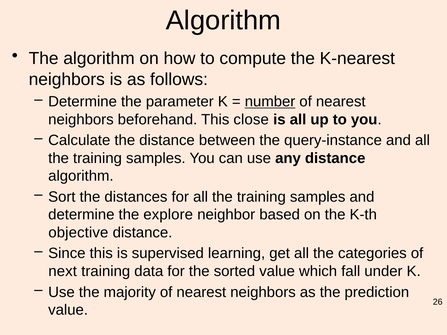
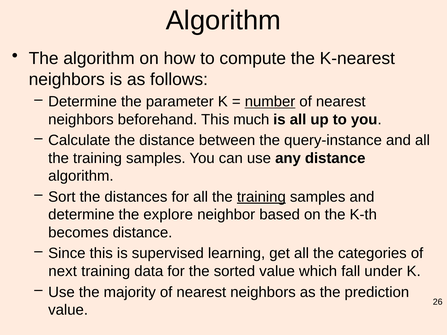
close: close -> much (251, 120)
training underline: none -> present (261, 197)
objective: objective -> becomes (78, 233)
